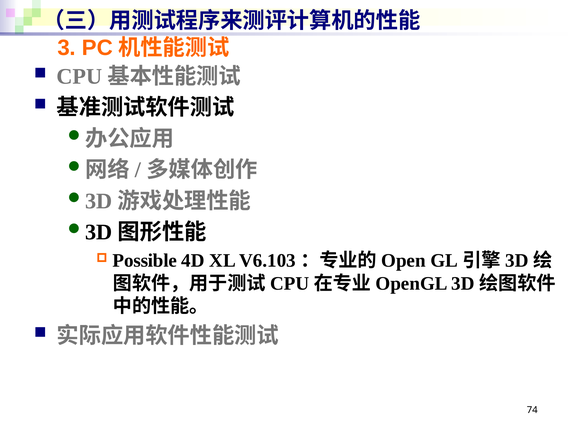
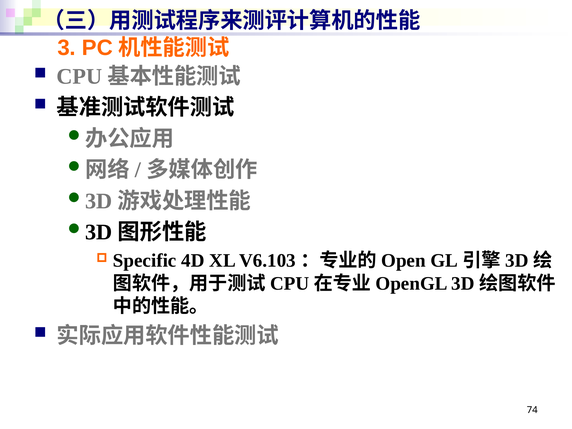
Possible: Possible -> Specific (145, 261)
